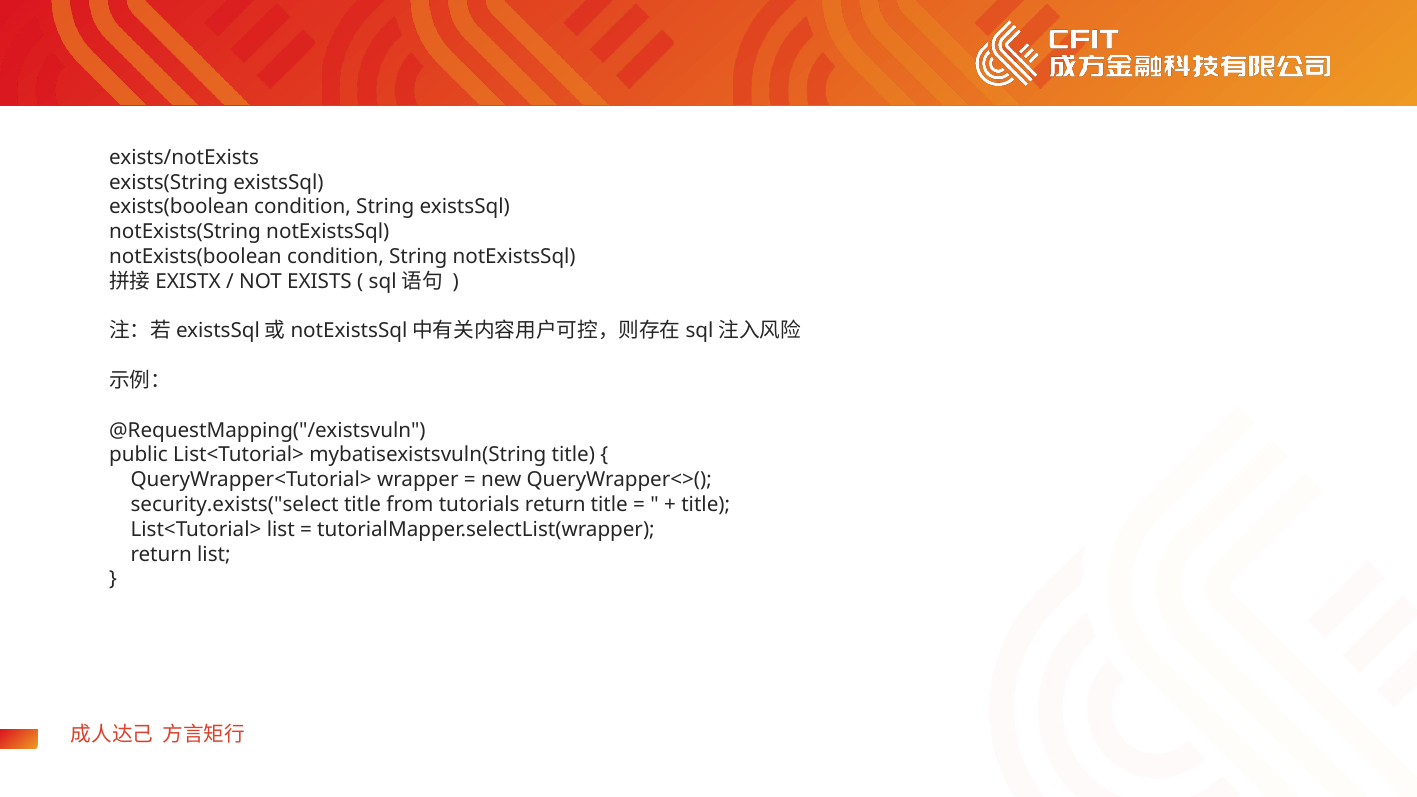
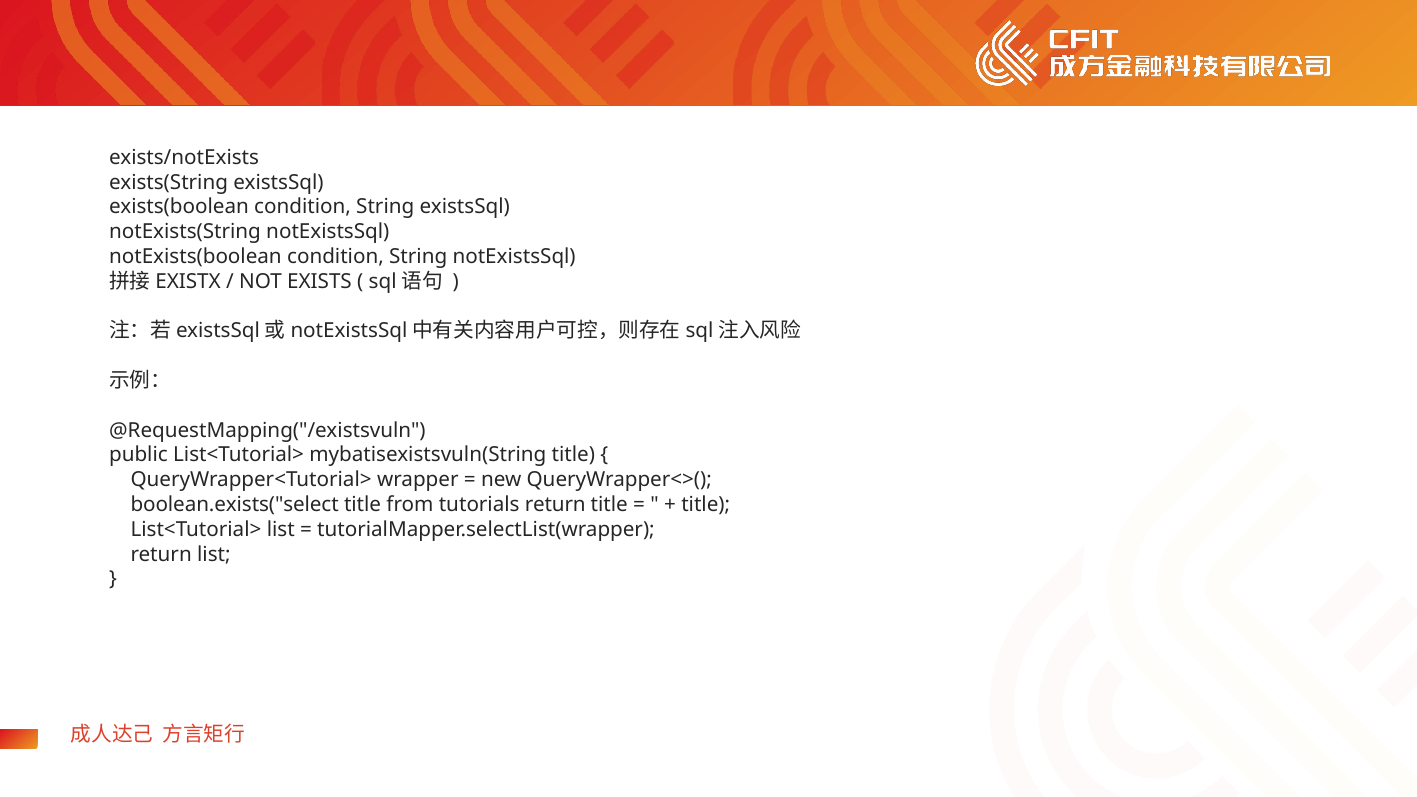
security.exists("select: security.exists("select -> boolean.exists("select (235, 505)
